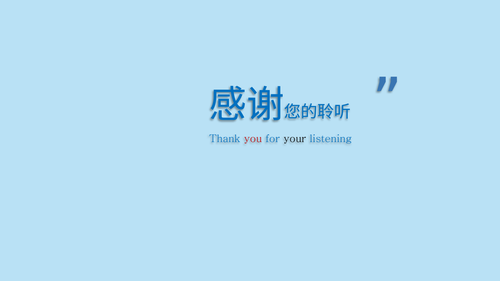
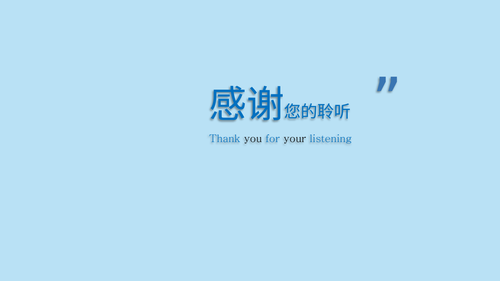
you colour: red -> black (253, 139)
